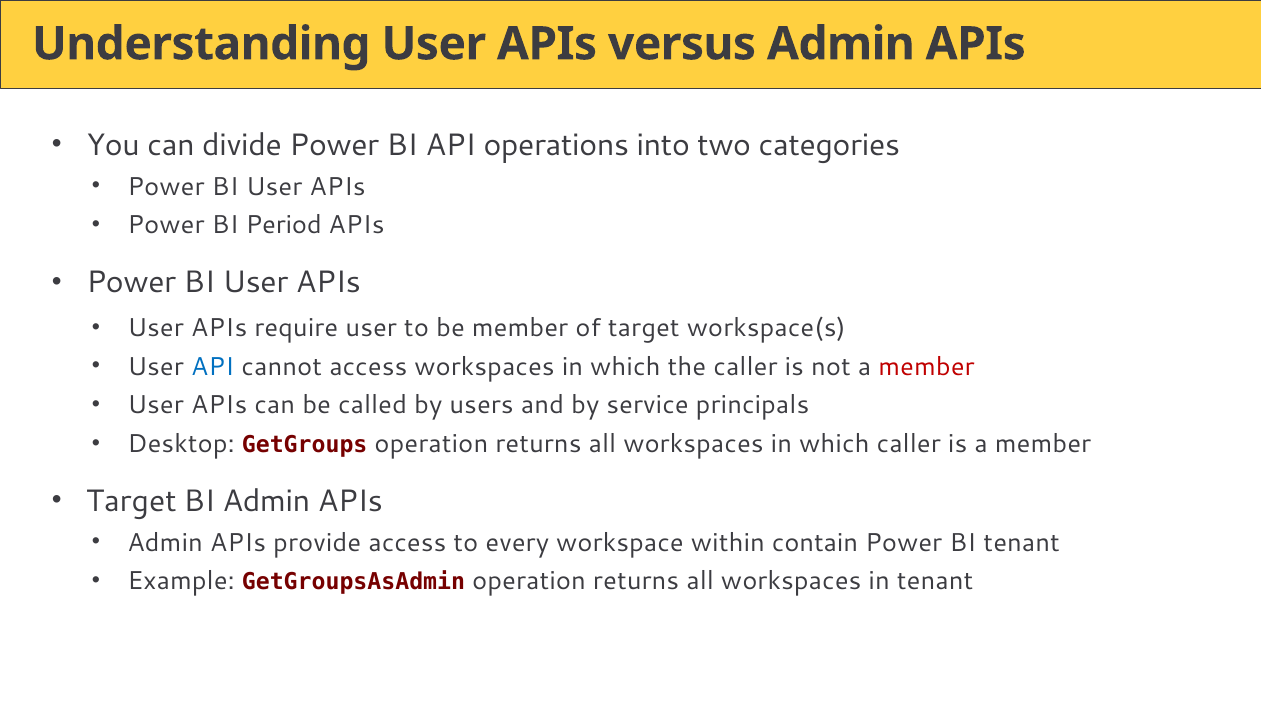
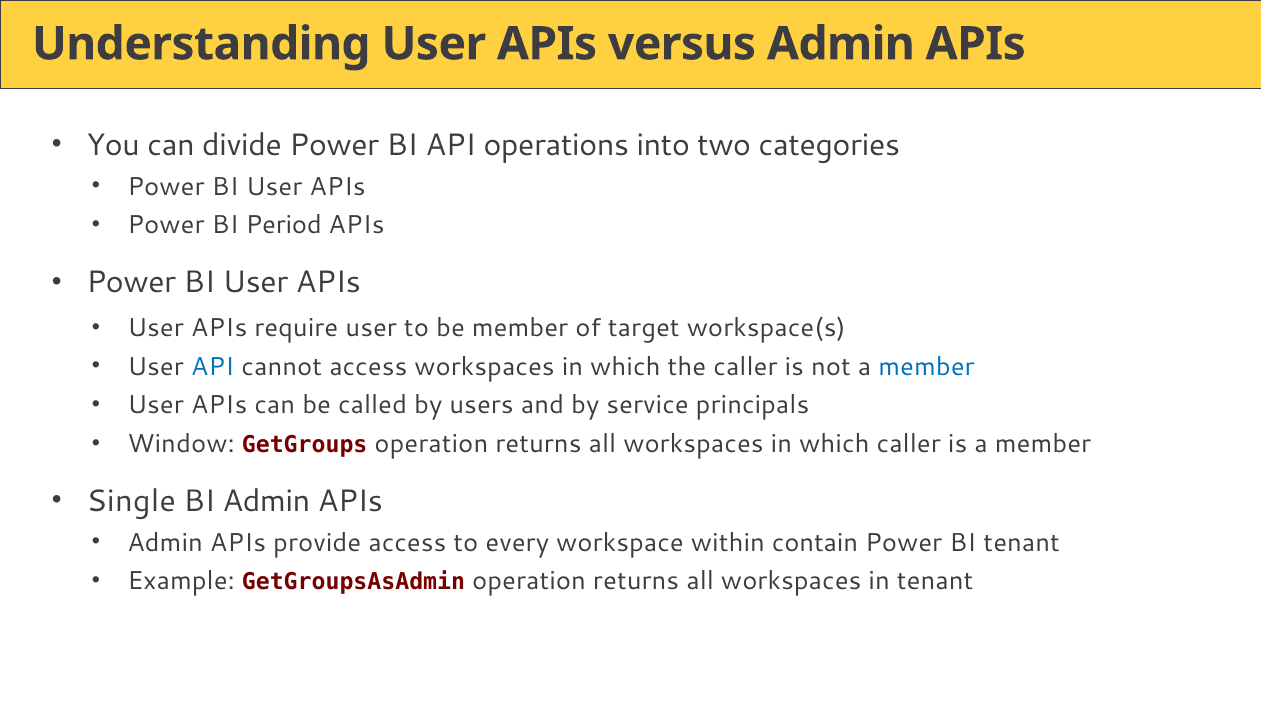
member colour: red -> blue (927, 367)
Desktop: Desktop -> Window (181, 444)
Target: Target -> Single (131, 502)
